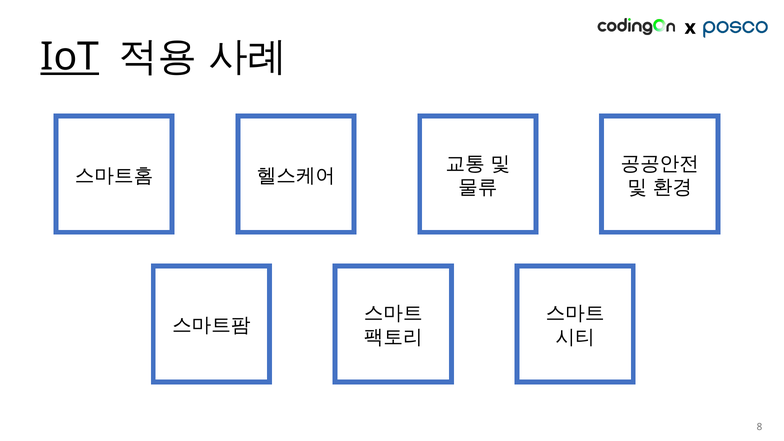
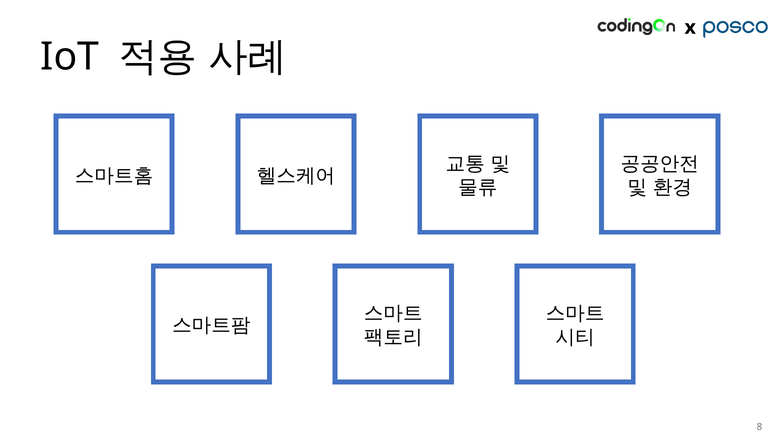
IoT underline: present -> none (70, 57)
